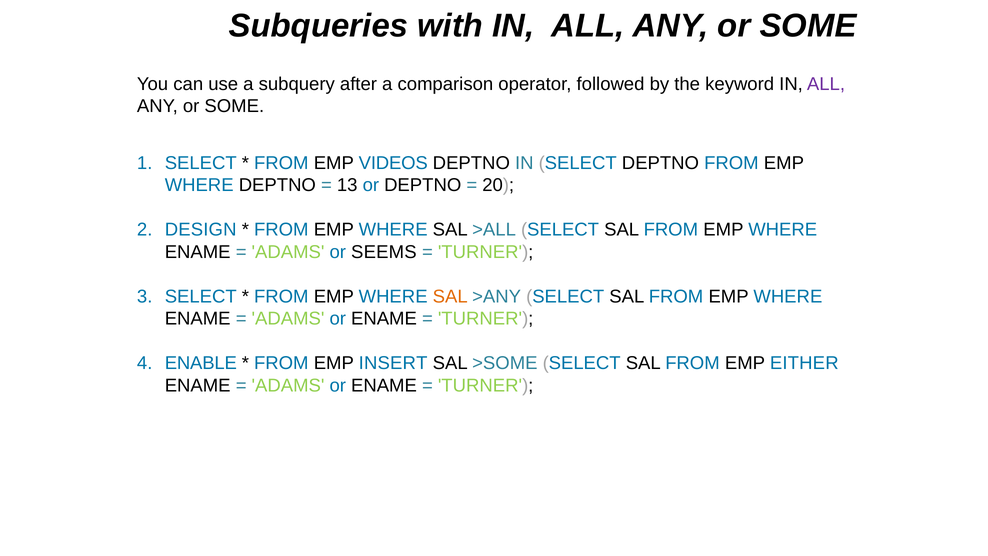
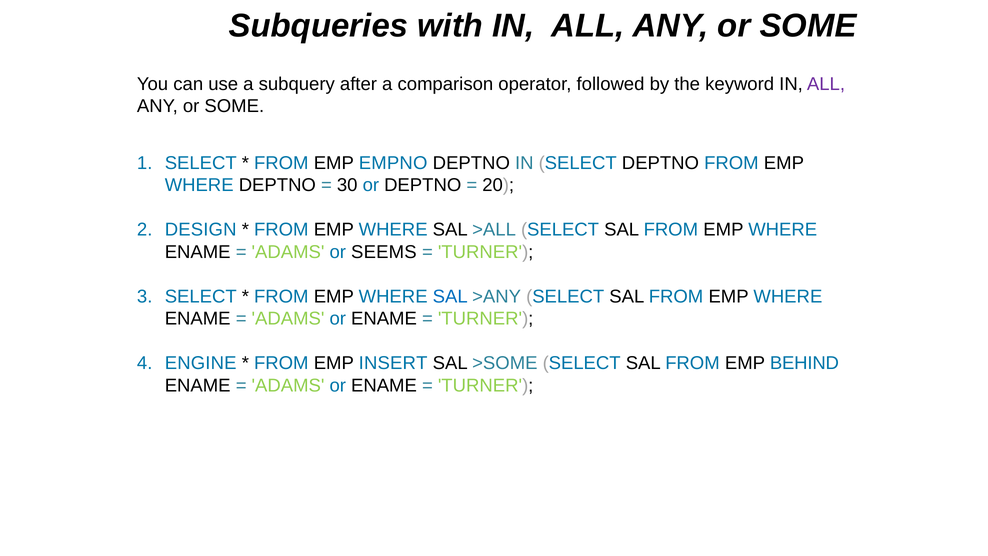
VIDEOS: VIDEOS -> EMPNO (393, 163)
13: 13 -> 30 (347, 185)
SAL colour: orange -> blue (450, 296)
ENABLE: ENABLE -> ENGINE (201, 363)
EITHER: EITHER -> BEHIND (804, 363)
